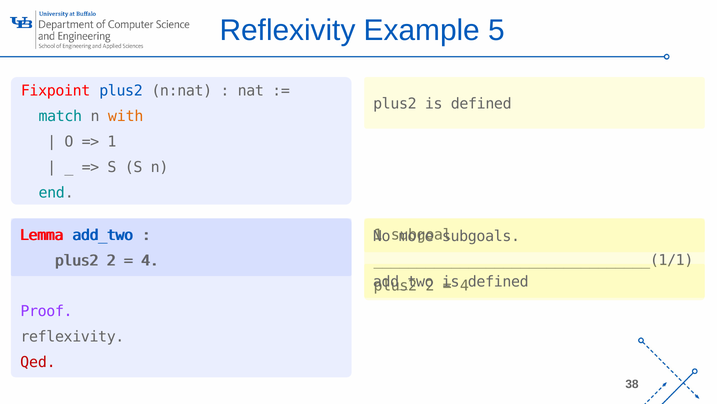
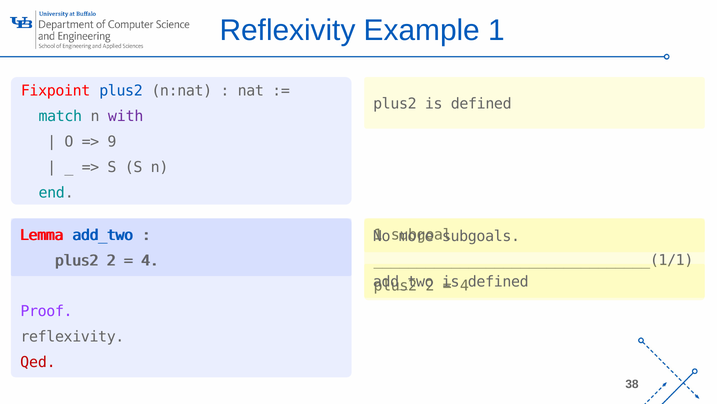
Example 5: 5 -> 1 (496, 30)
with colour: orange -> purple (126, 116)
1: 1 -> 9 (112, 142)
